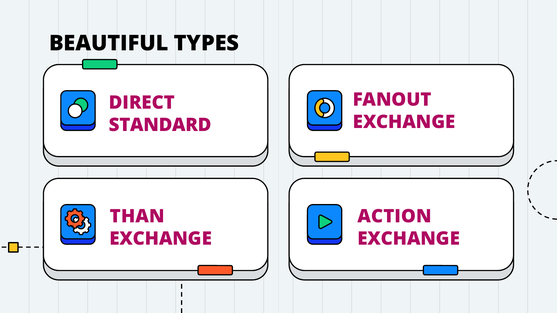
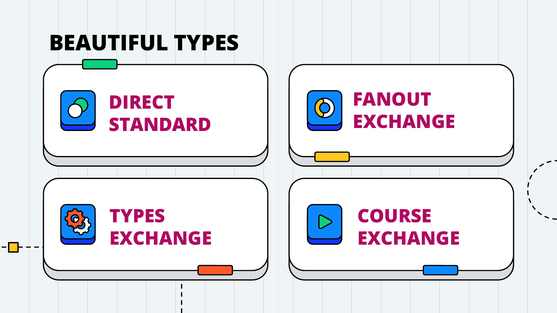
THAN: THAN -> TYPES (137, 217)
ACTION: ACTION -> COURSE (395, 217)
